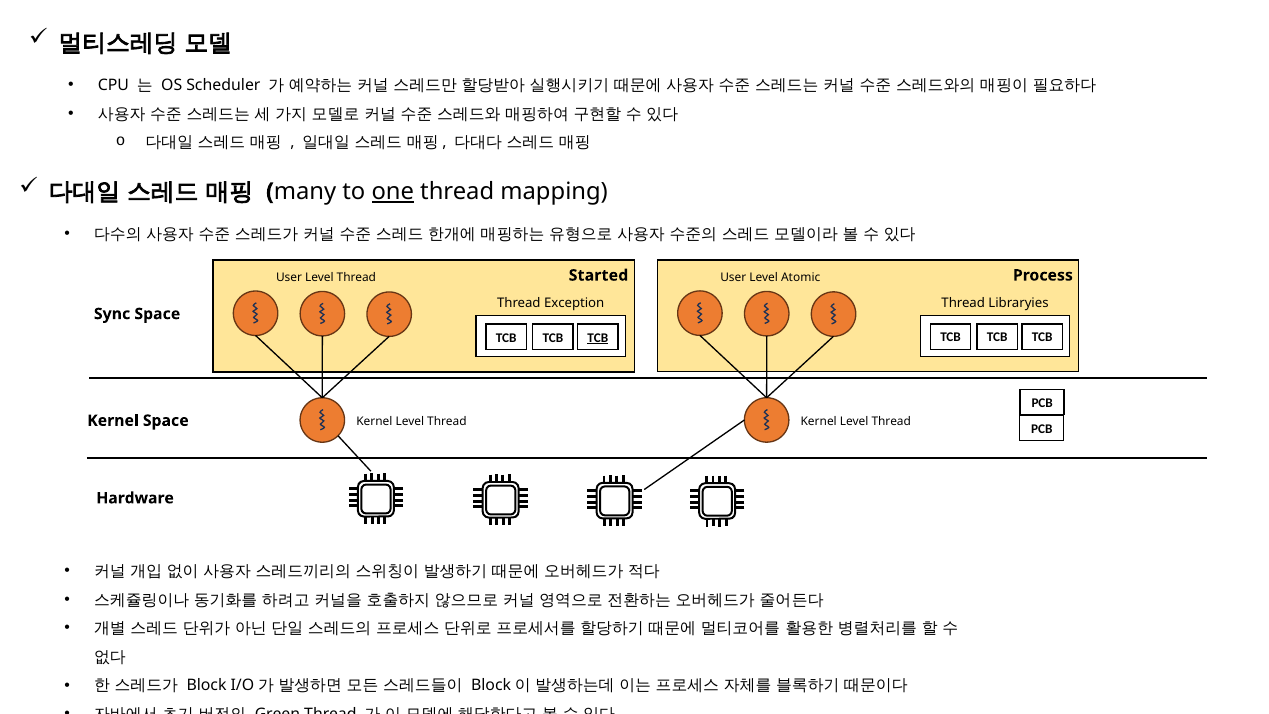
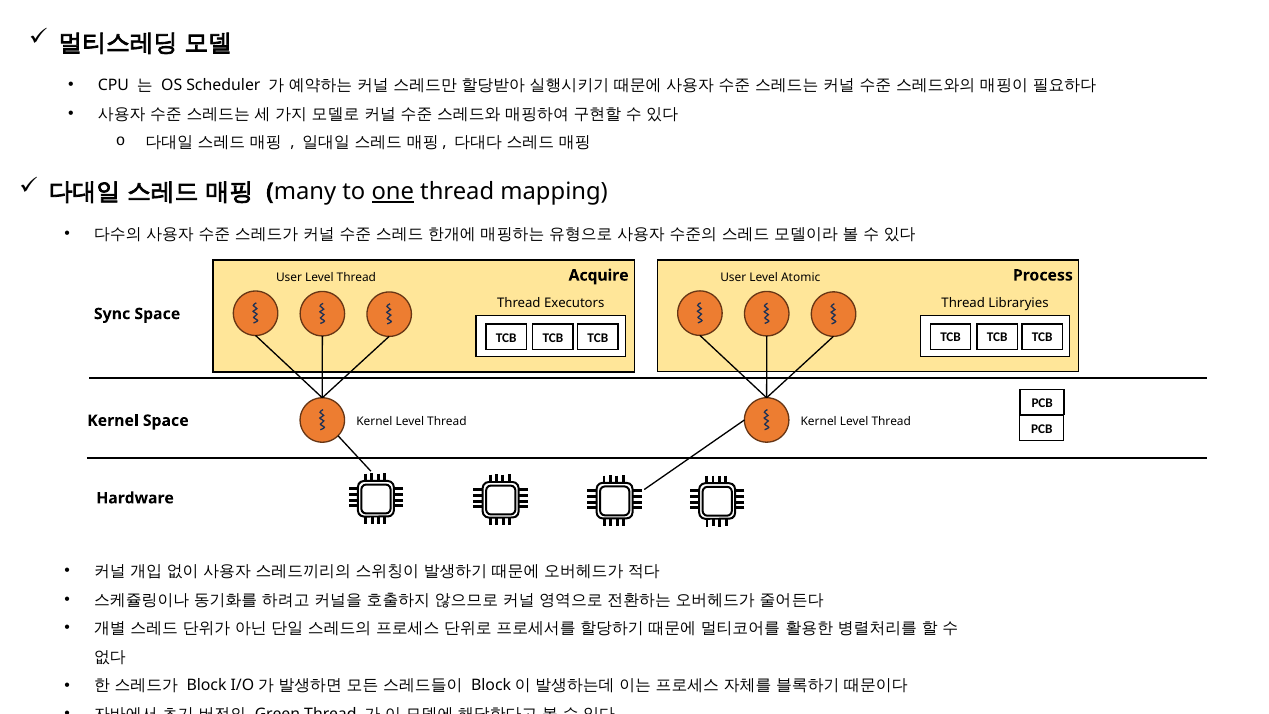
Started: Started -> Acquire (599, 275)
Exception: Exception -> Executors (574, 303)
TCB underline: present -> none (598, 338)
